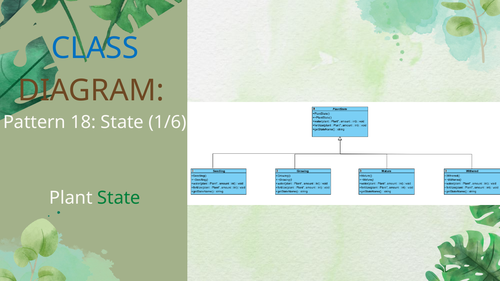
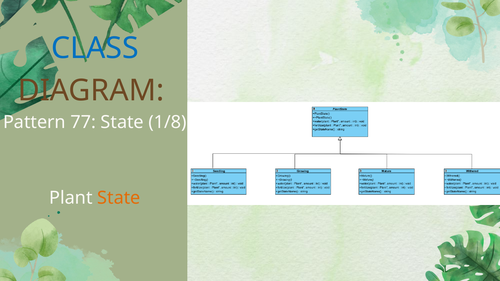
18: 18 -> 77 (83, 122)
1/6: 1/6 -> 1/8 (168, 122)
State colour: green -> orange (119, 198)
